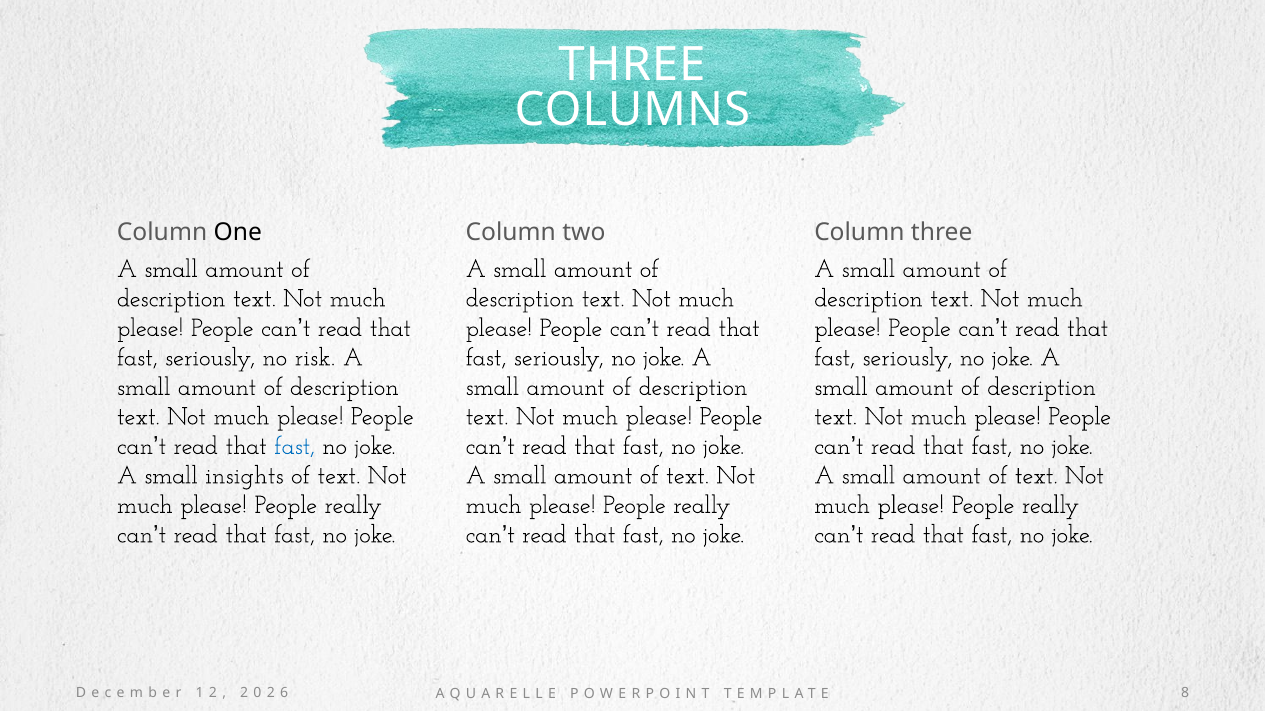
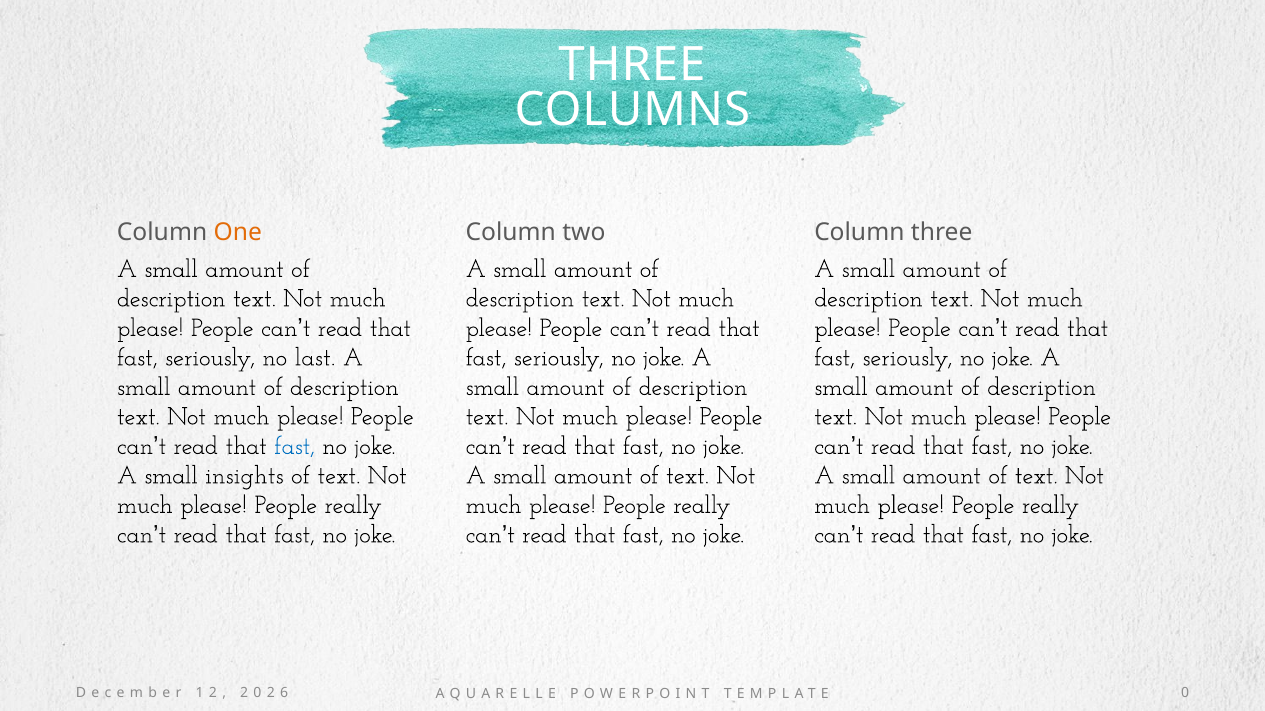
One colour: black -> orange (238, 233)
risk: risk -> last (315, 358)
8: 8 -> 0 (1185, 693)
